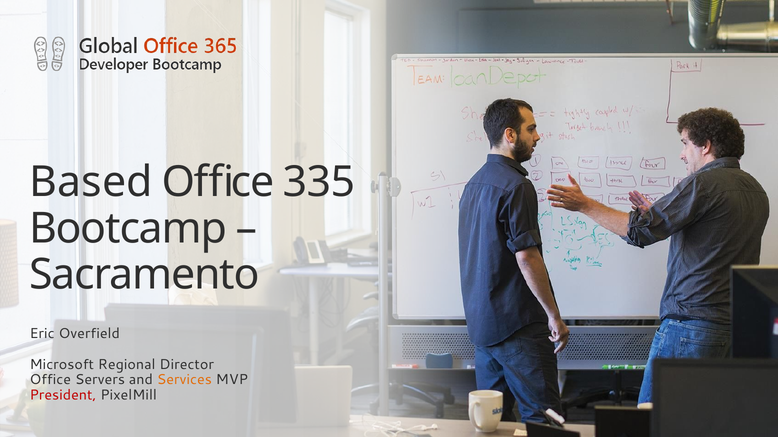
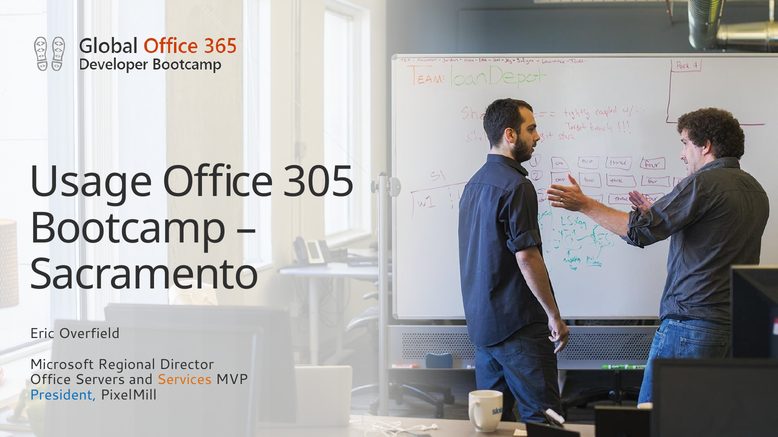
Based: Based -> Usage (91, 183)
335: 335 -> 305 (319, 183)
President colour: red -> blue (63, 396)
